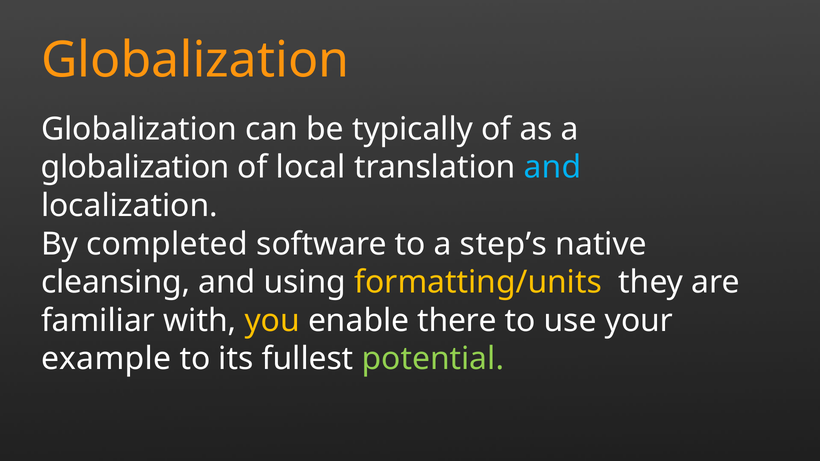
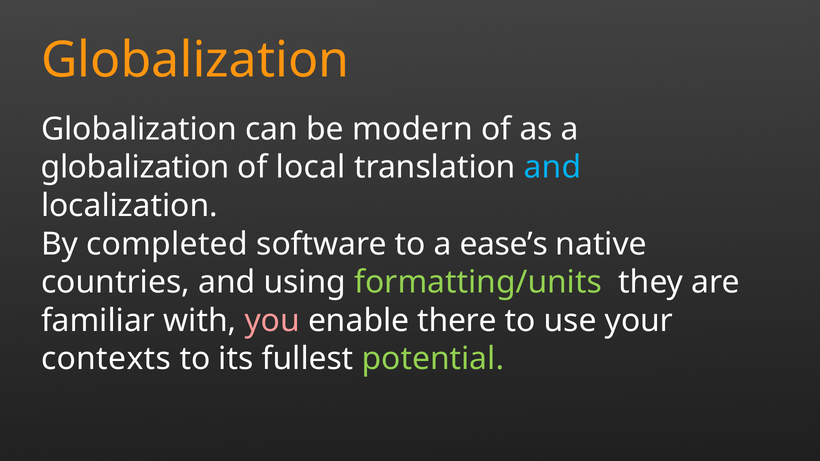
typically: typically -> modern (412, 129)
step’s: step’s -> ease’s (504, 244)
cleansing: cleansing -> countries (115, 282)
formatting/units colour: yellow -> light green (478, 282)
you colour: yellow -> pink (272, 321)
example: example -> contexts (106, 359)
